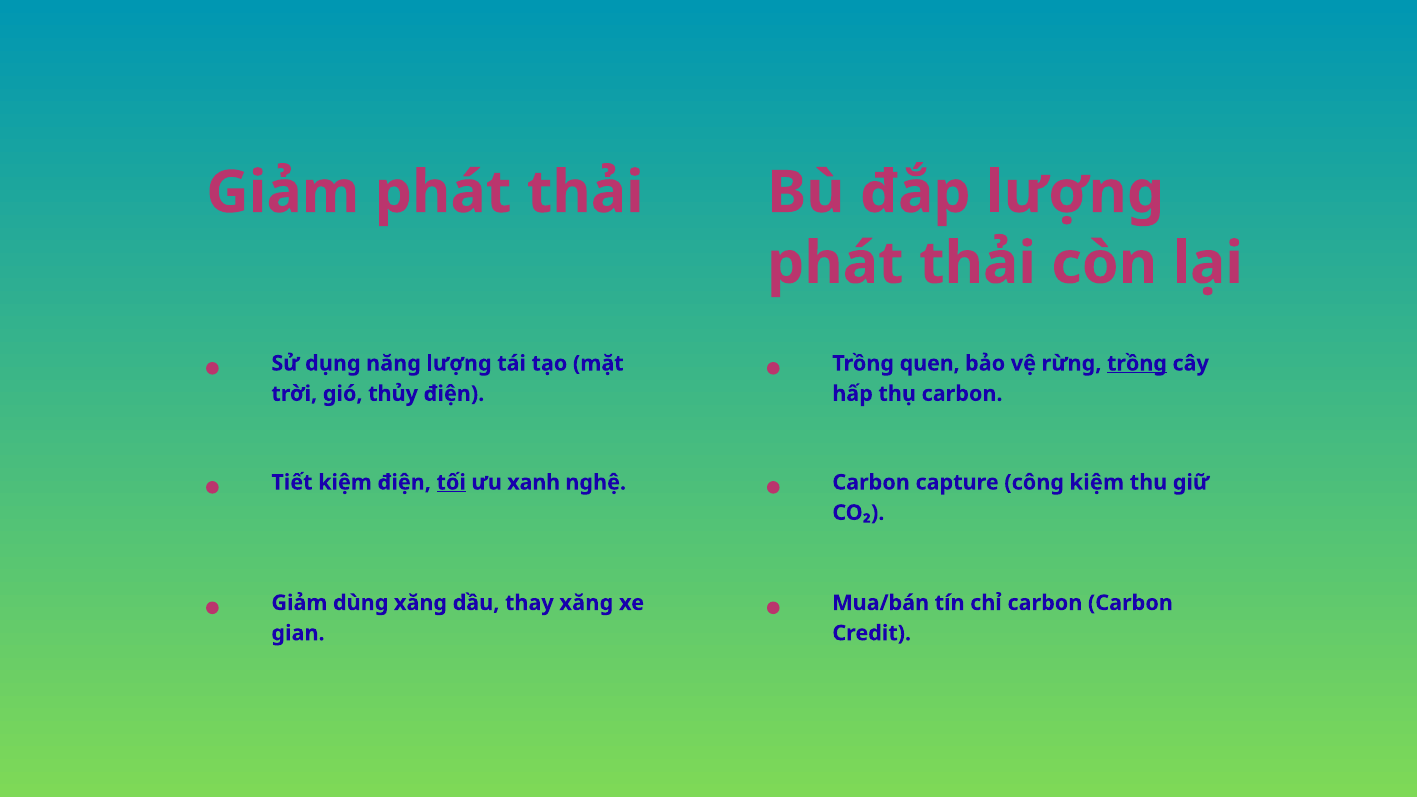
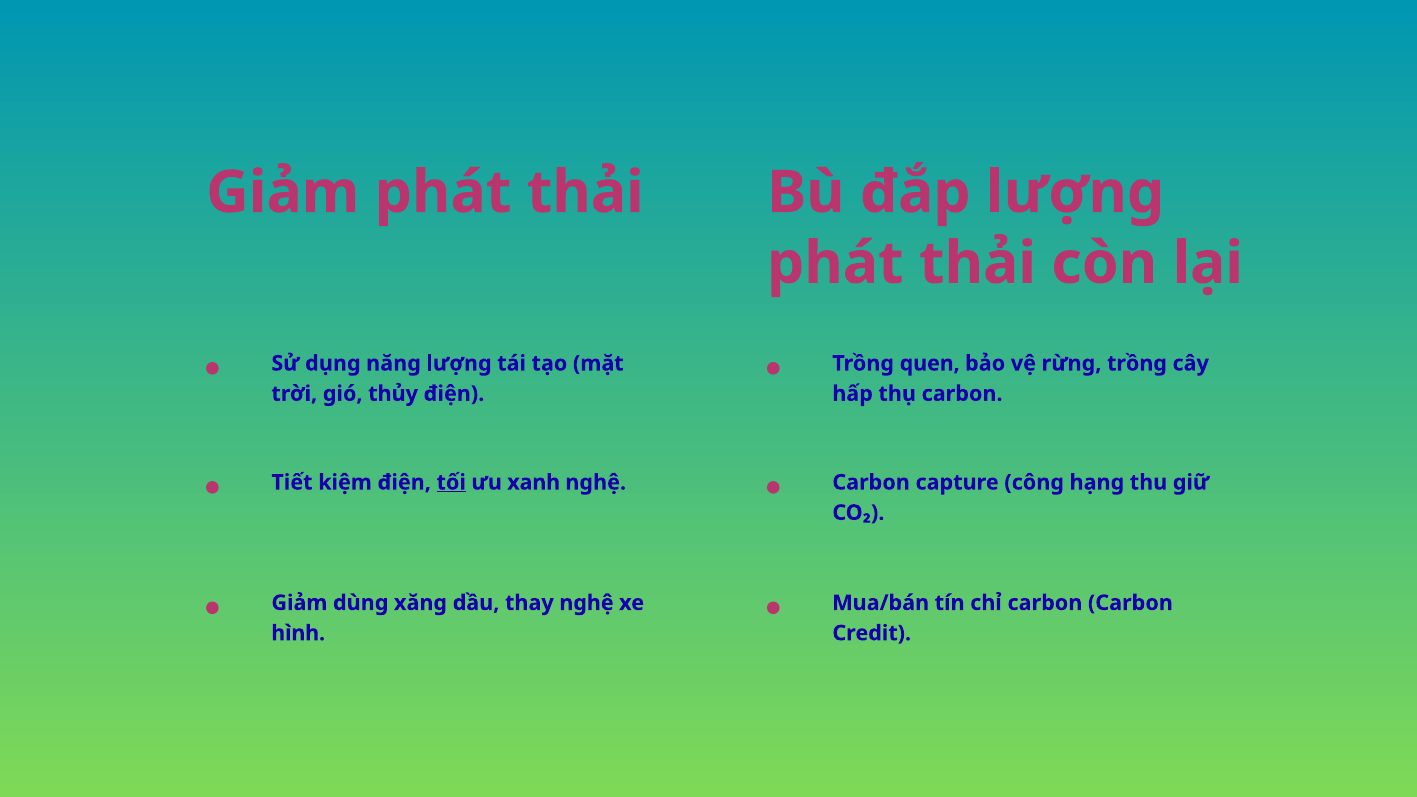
trồng underline: present -> none (1137, 363)
công kiệm: kiệm -> hạng (1097, 482)
thay xăng: xăng -> nghệ (586, 603)
gian: gian -> hình (298, 633)
